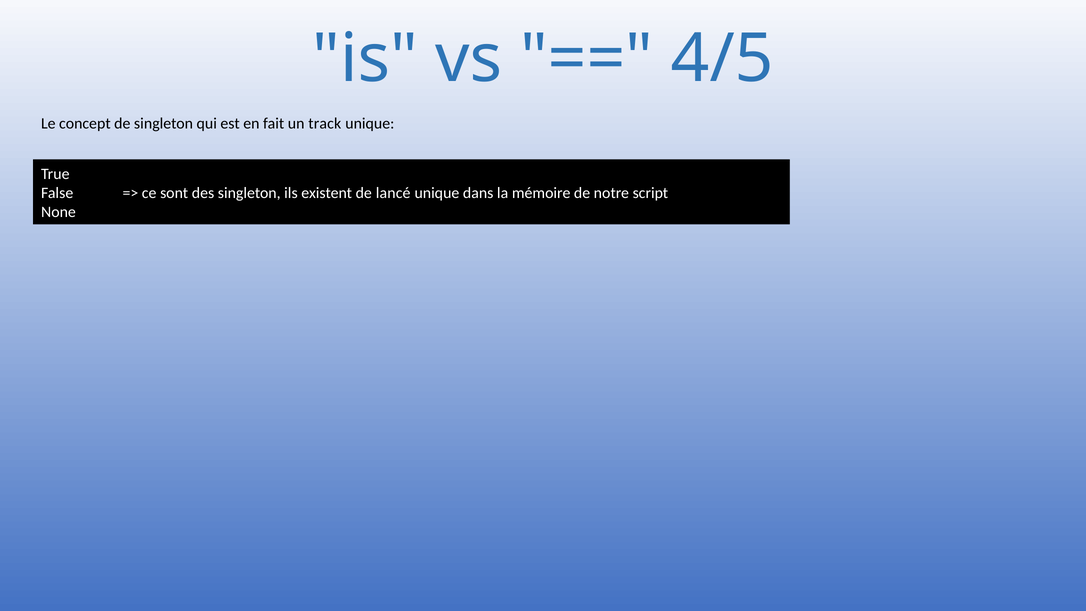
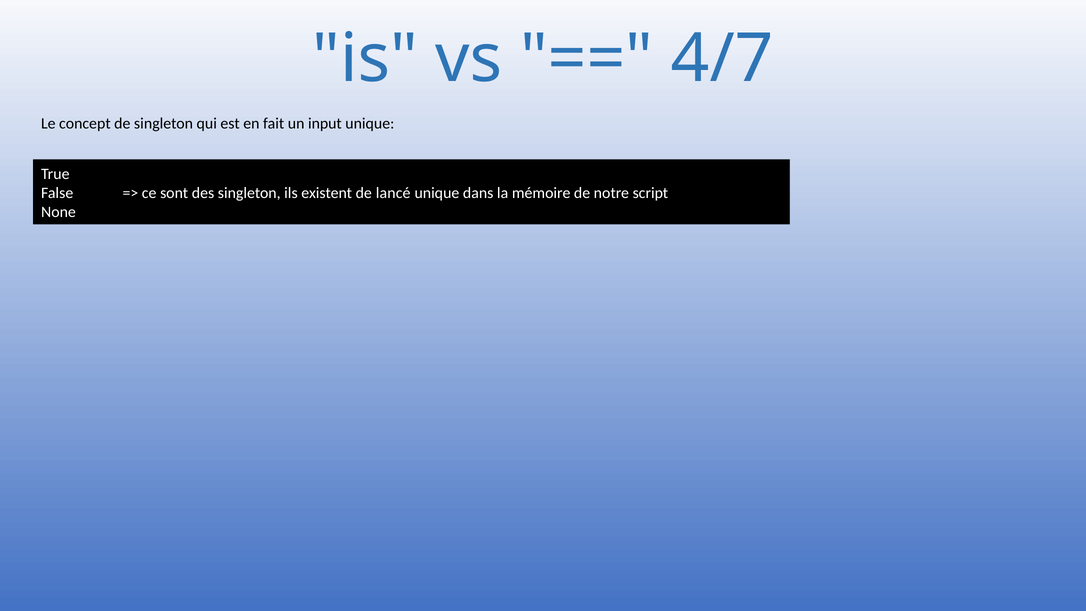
4/5: 4/5 -> 4/7 (722, 59)
track: track -> input (325, 124)
